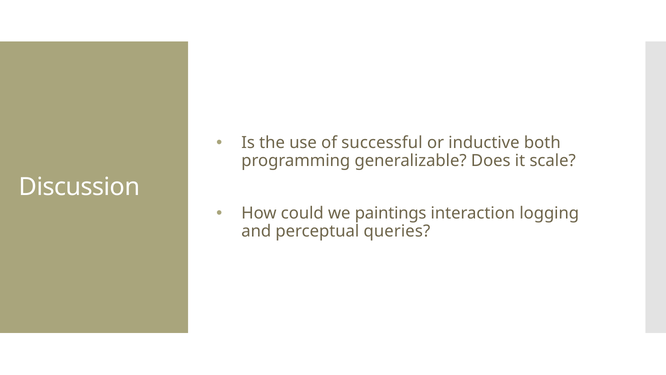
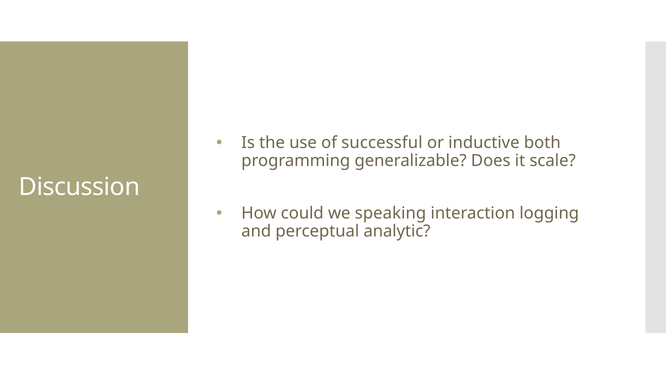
paintings: paintings -> speaking (390, 213)
queries: queries -> analytic (397, 231)
